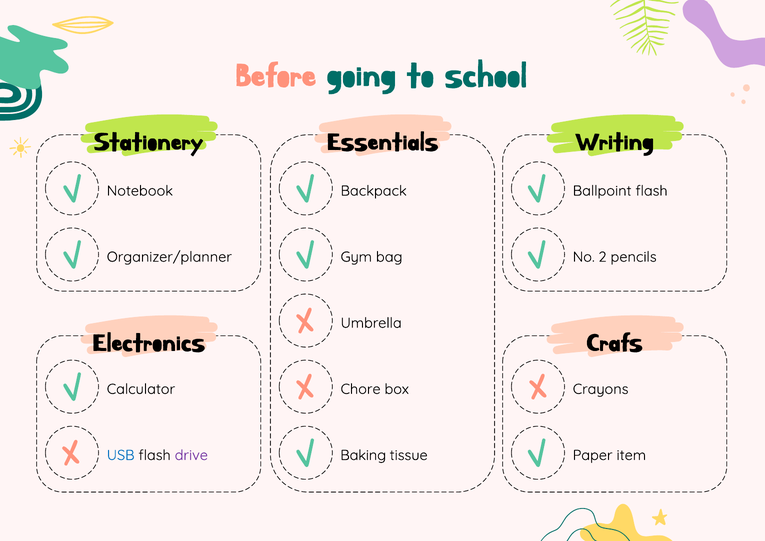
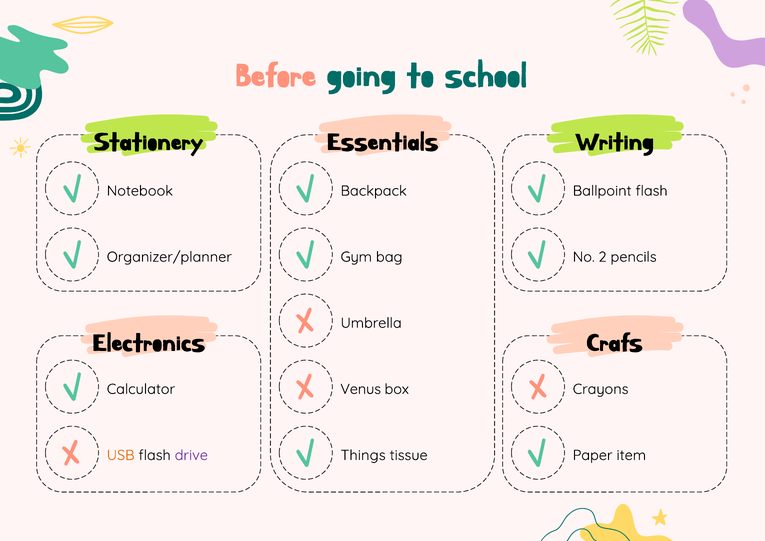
Chore: Chore -> Venus (361, 389)
USB colour: blue -> orange (121, 455)
Baking: Baking -> Things (363, 455)
